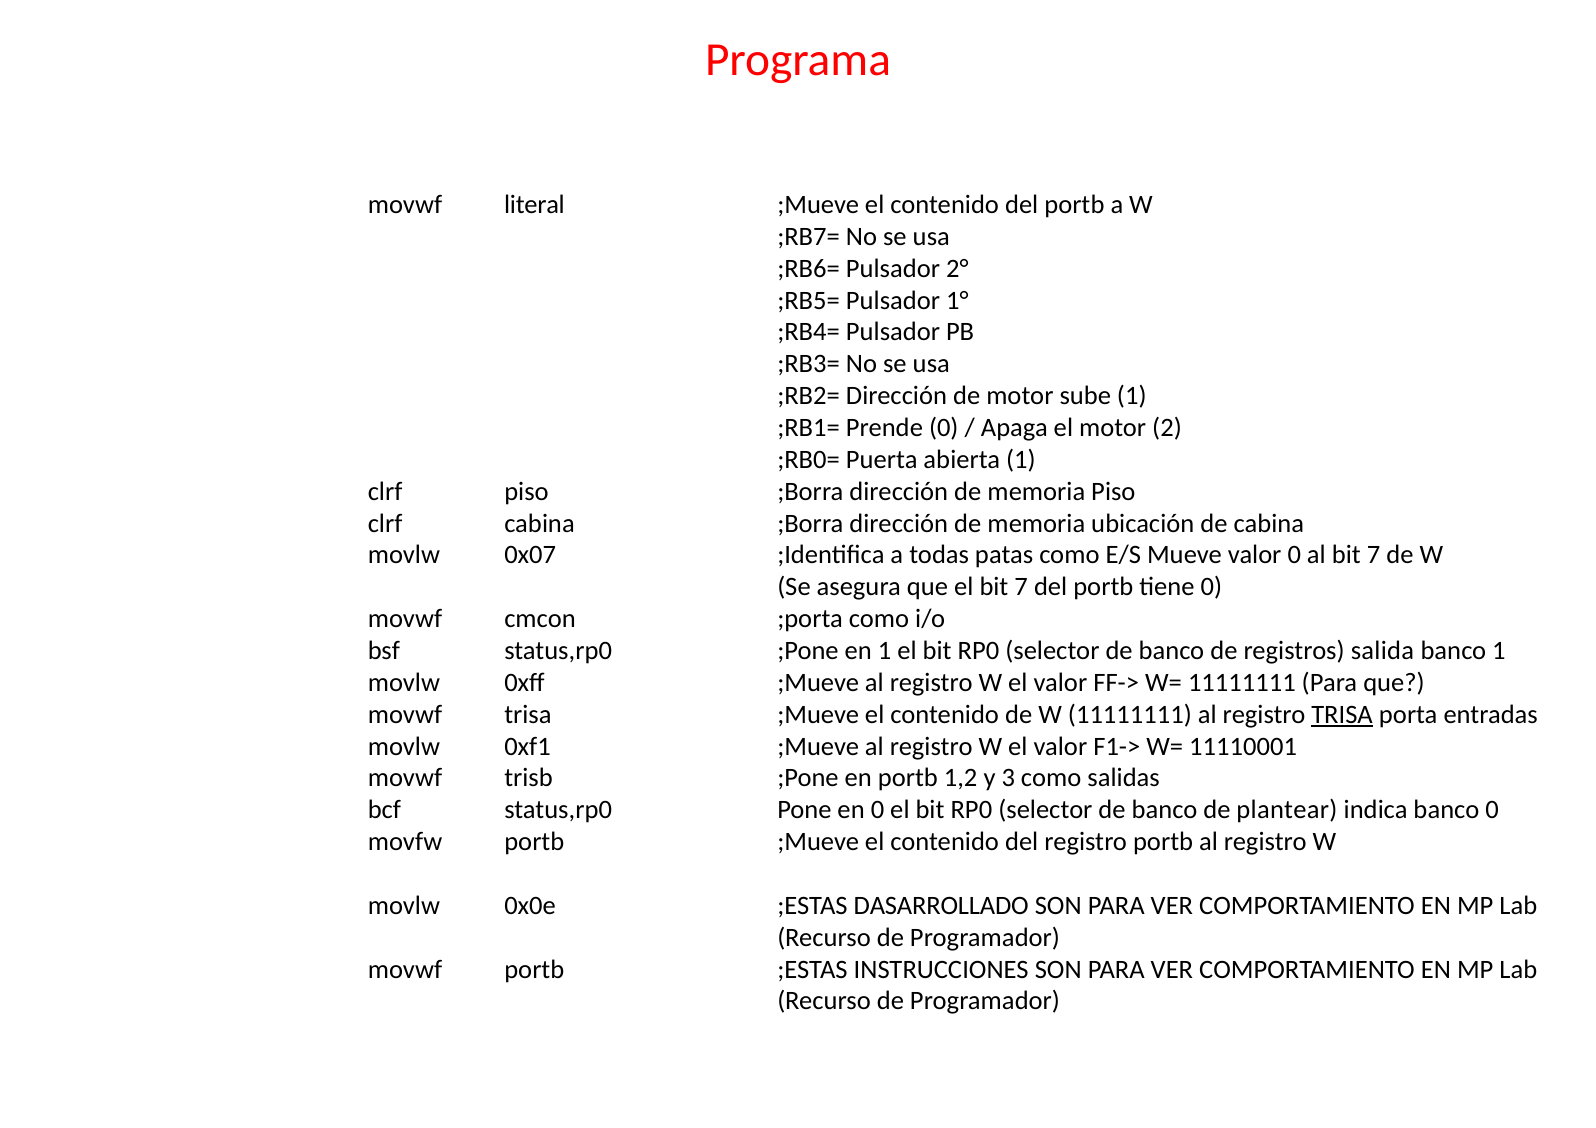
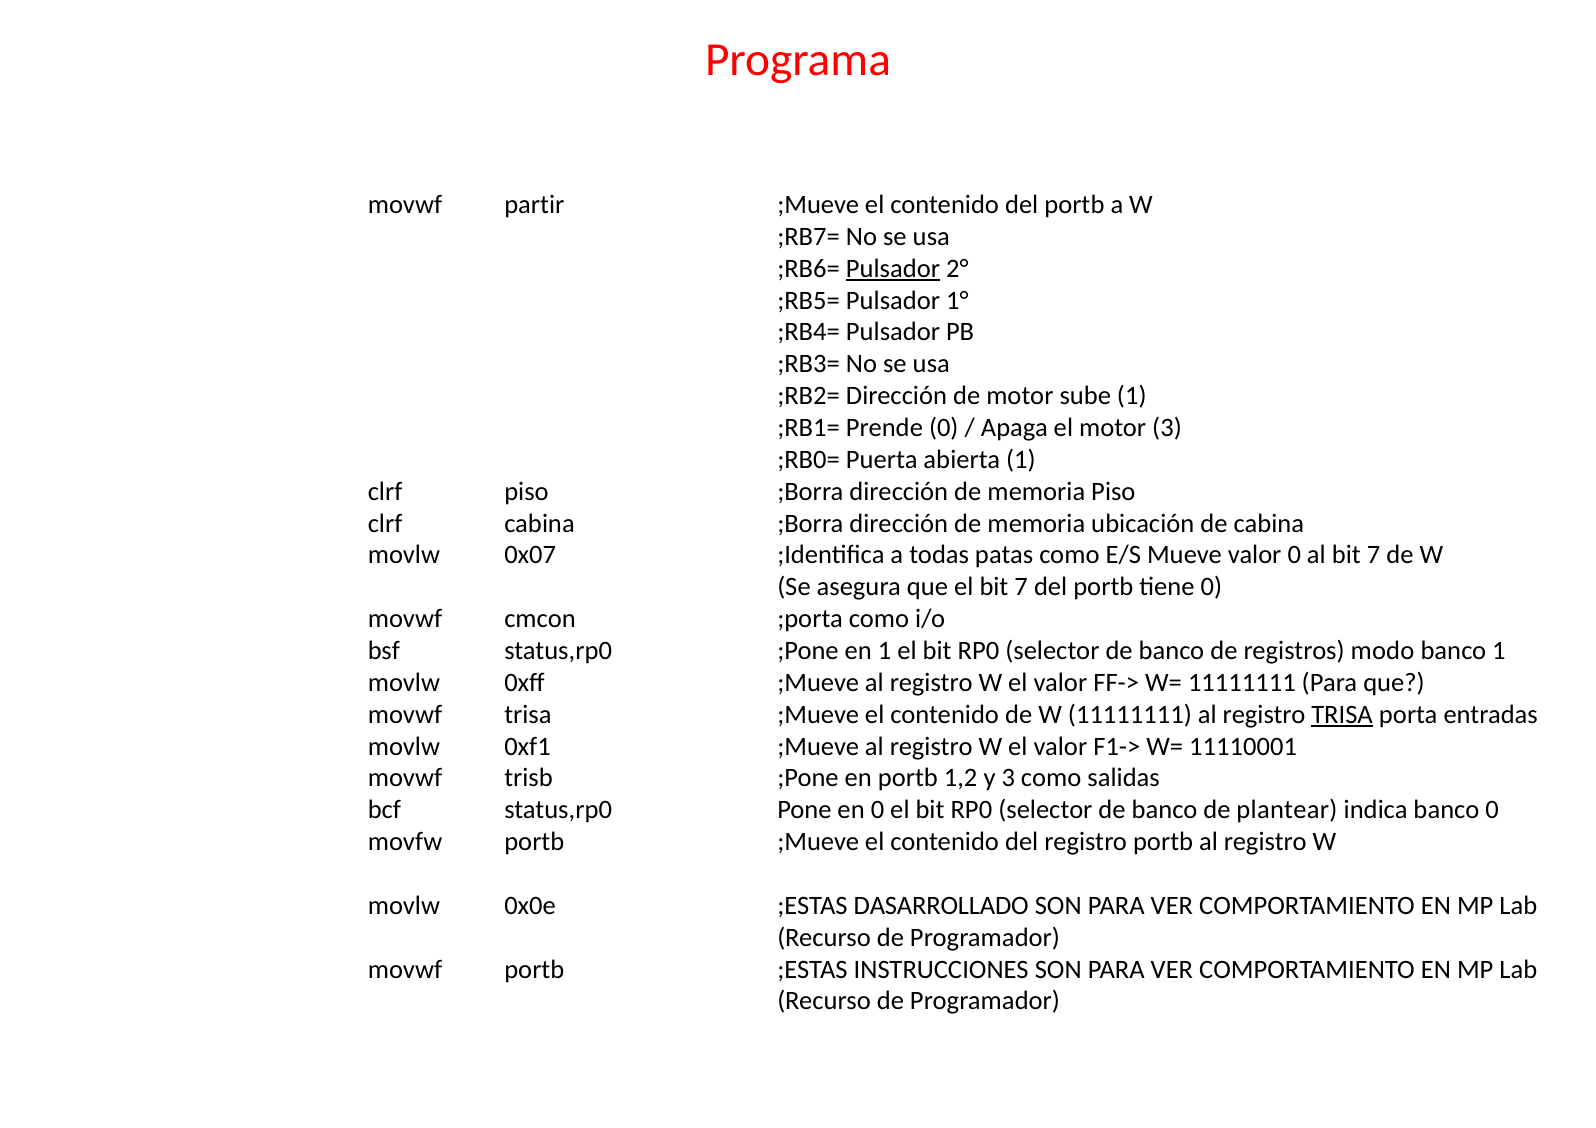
literal: literal -> partir (534, 205)
Pulsador underline: none -> present (893, 269)
motor 2: 2 -> 3 (1167, 428)
salida: salida -> modo (1382, 651)
